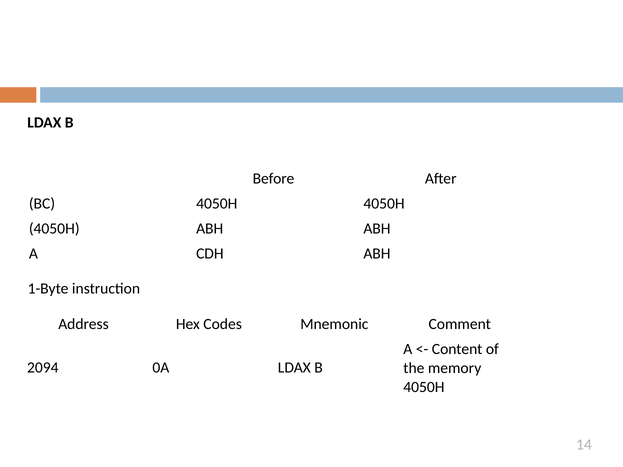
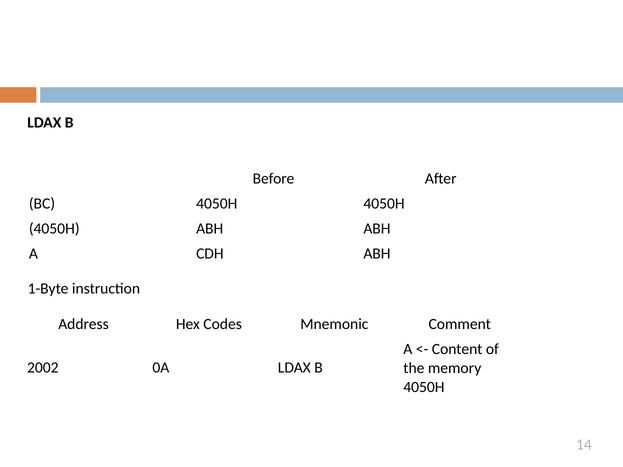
2094: 2094 -> 2002 (43, 368)
